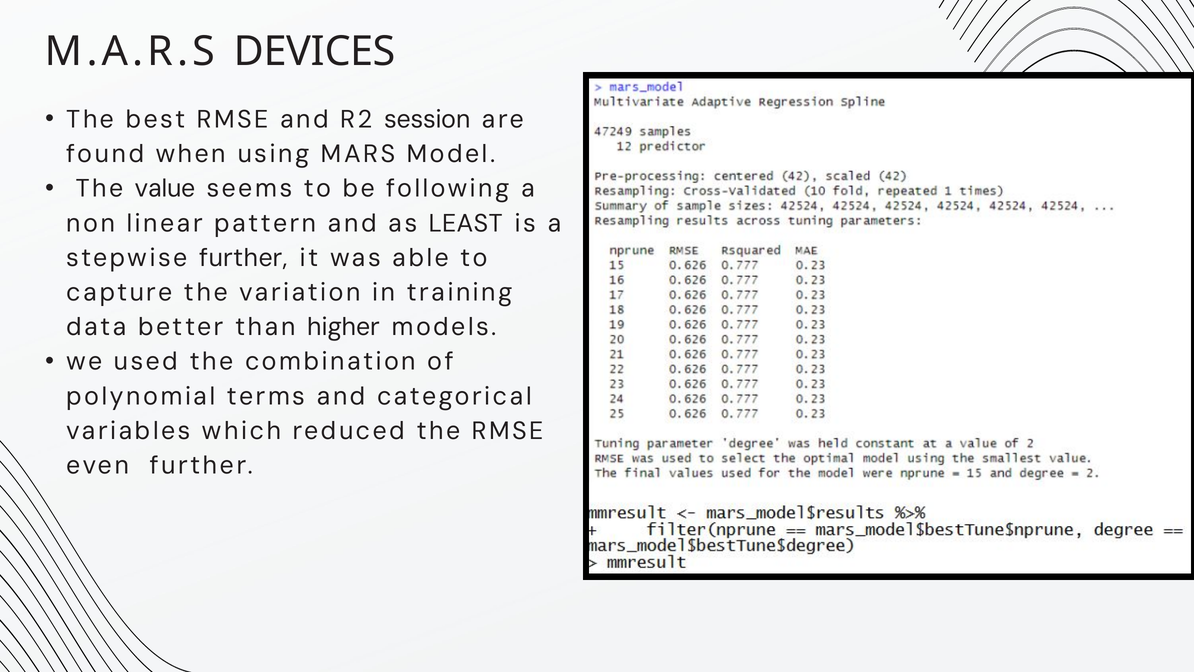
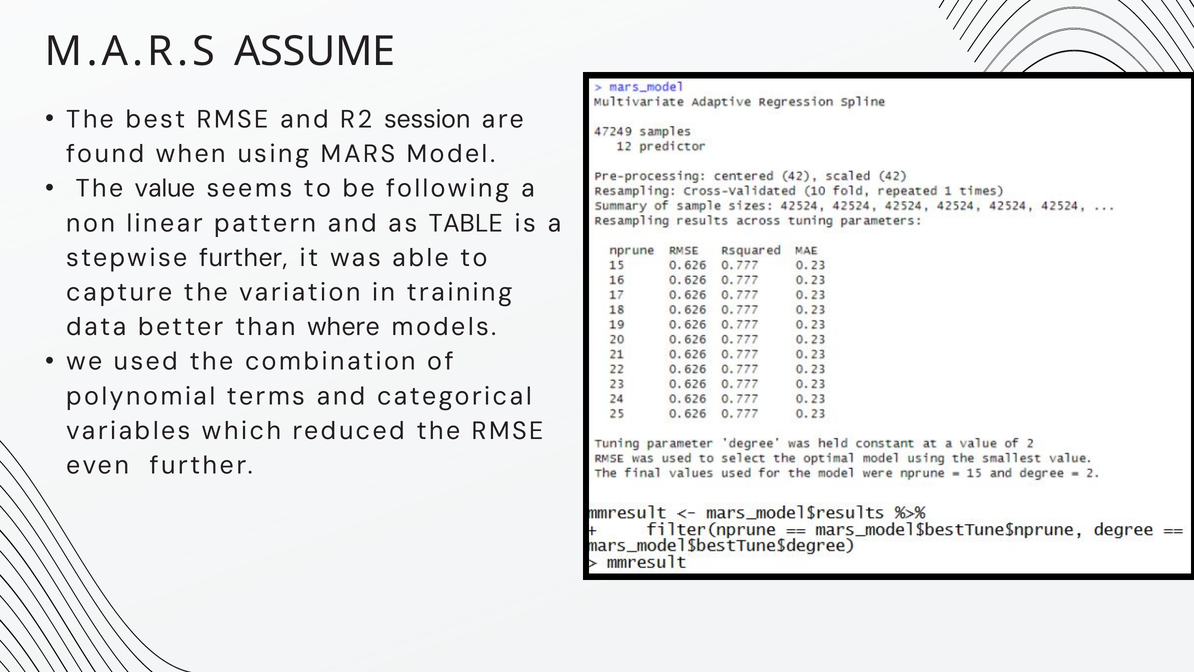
DEVICES: DEVICES -> ASSUME (315, 51)
LEAST: LEAST -> TABLE (466, 223)
higher: higher -> where (344, 327)
